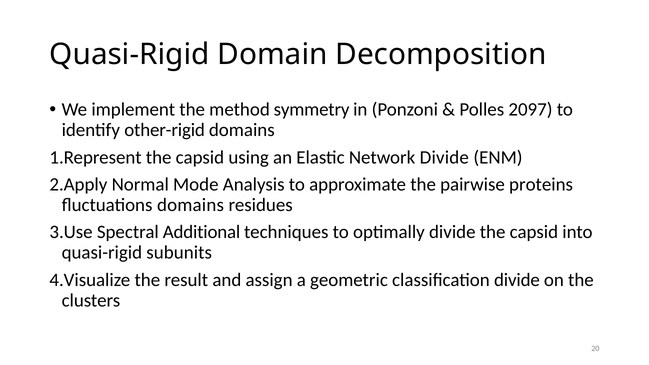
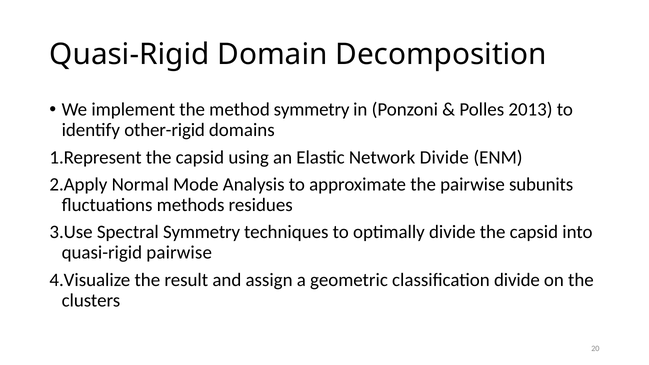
2097: 2097 -> 2013 (530, 110)
proteins: proteins -> subunits (541, 185)
fluctuations domains: domains -> methods (191, 205)
Spectral Additional: Additional -> Symmetry (202, 232)
quasi-rigid subunits: subunits -> pairwise (179, 253)
